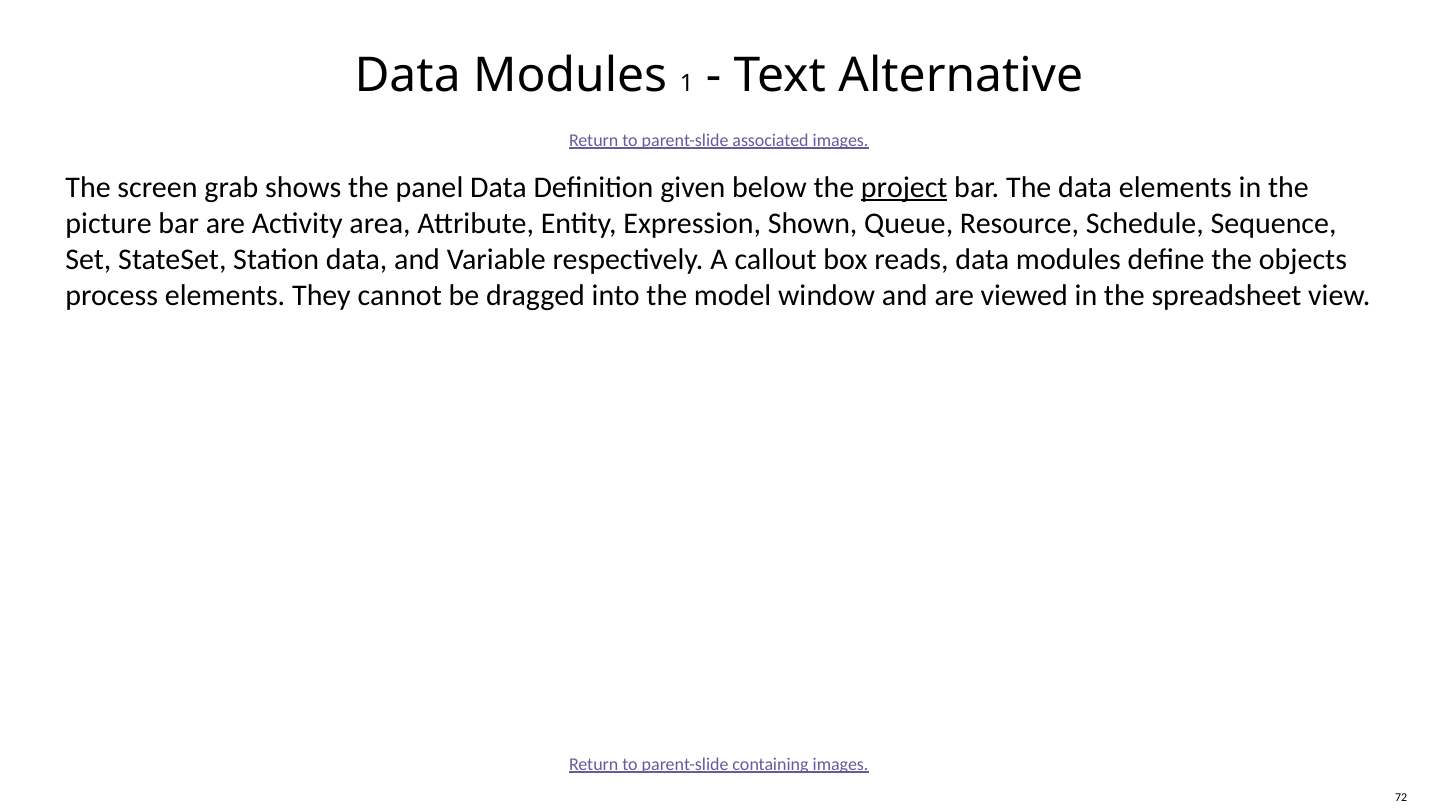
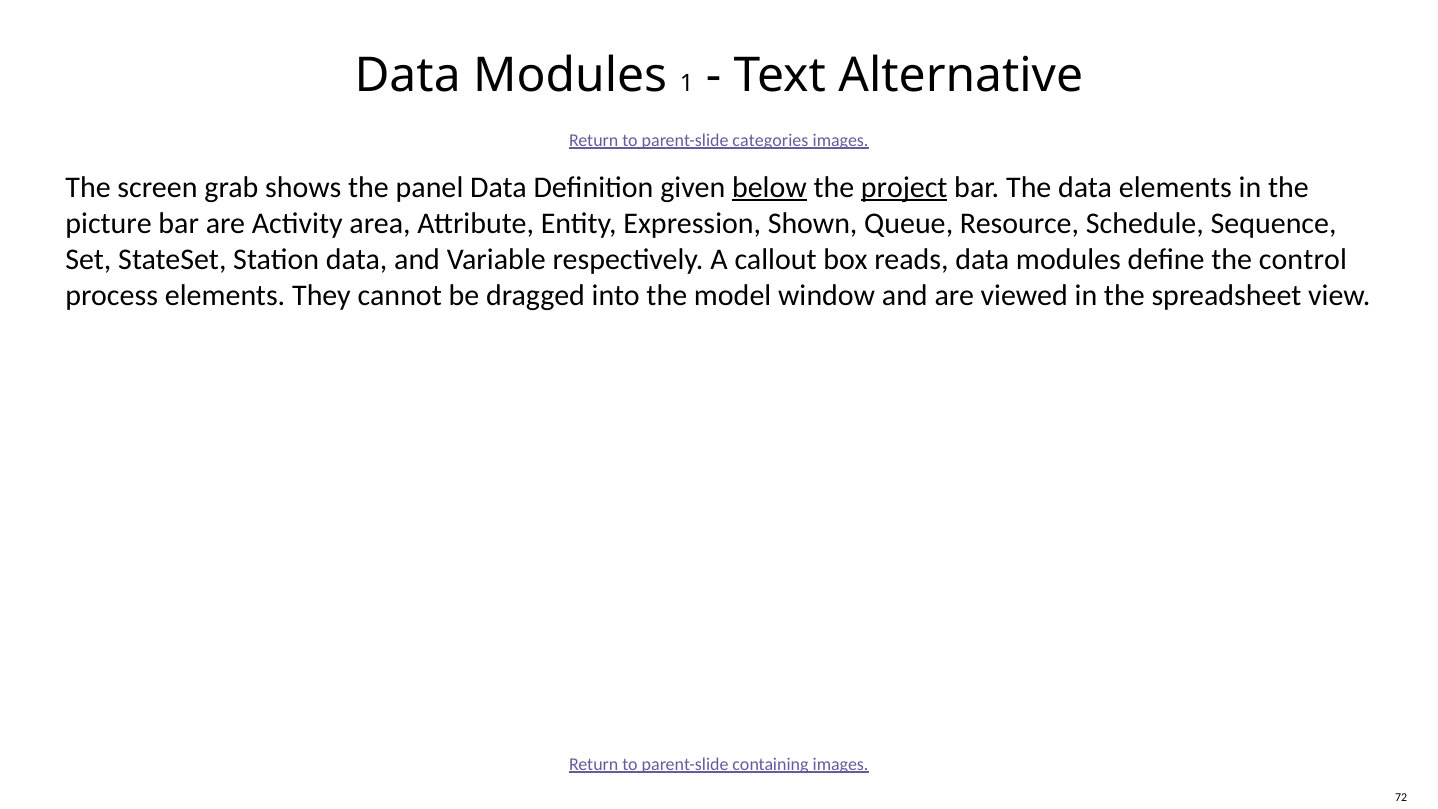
associated: associated -> categories (770, 140)
below underline: none -> present (769, 187)
objects: objects -> control (1303, 259)
